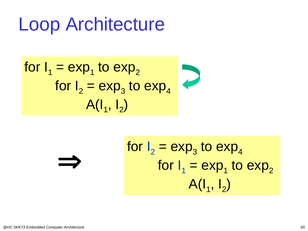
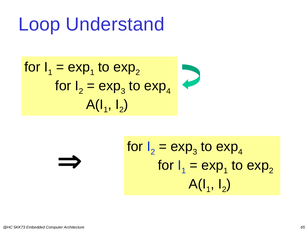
Loop Architecture: Architecture -> Understand (115, 24)
